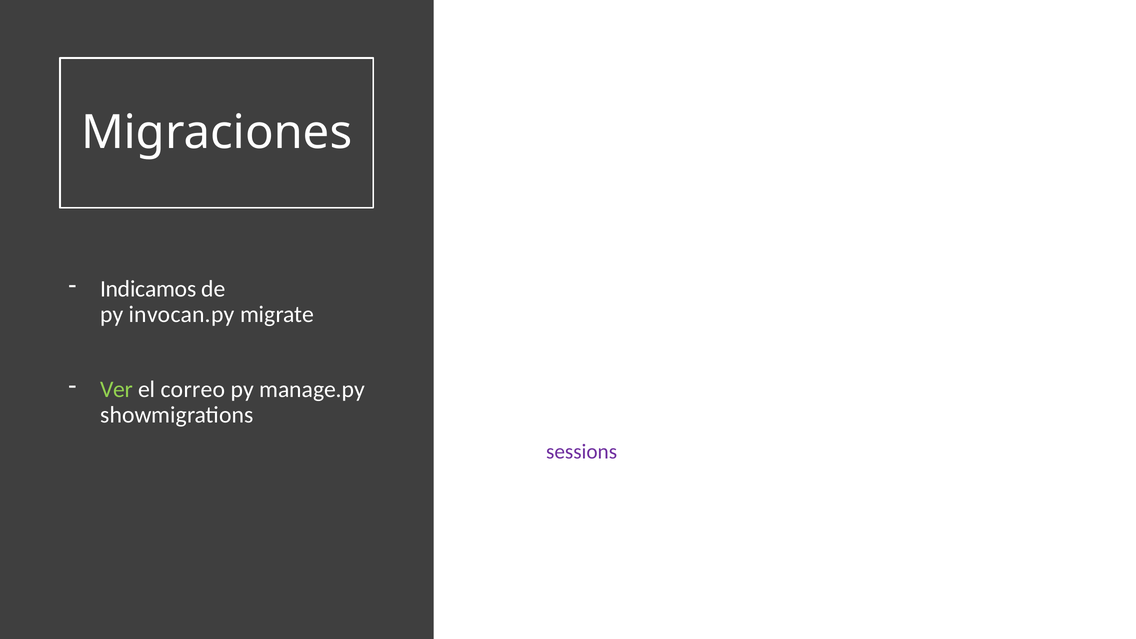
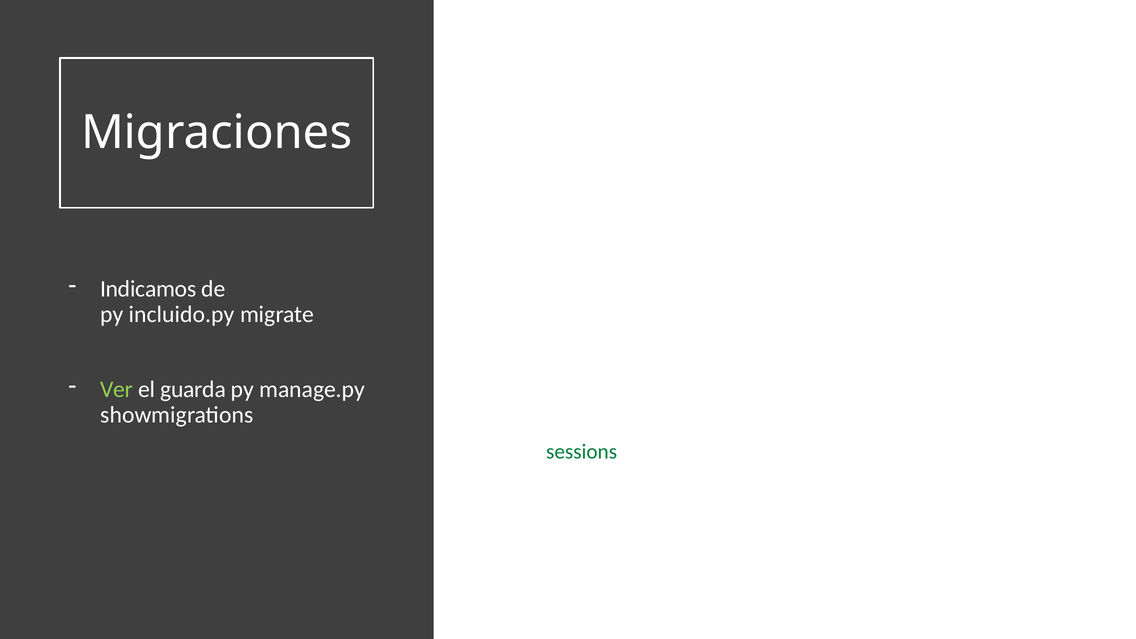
invocan.py: invocan.py -> incluido.py (182, 314)
correo: correo -> guarda (193, 389)
sessions colour: purple -> green (582, 452)
